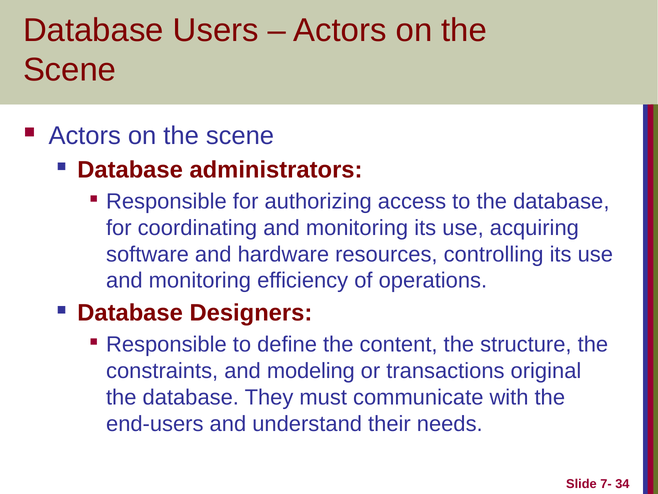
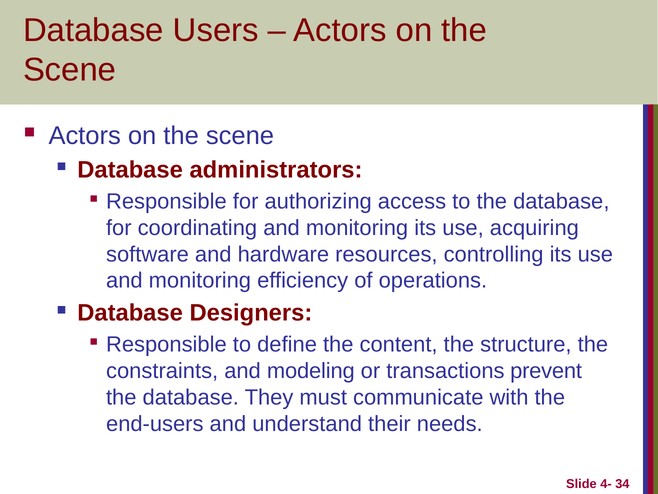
original: original -> prevent (546, 371)
7-: 7- -> 4- (606, 483)
